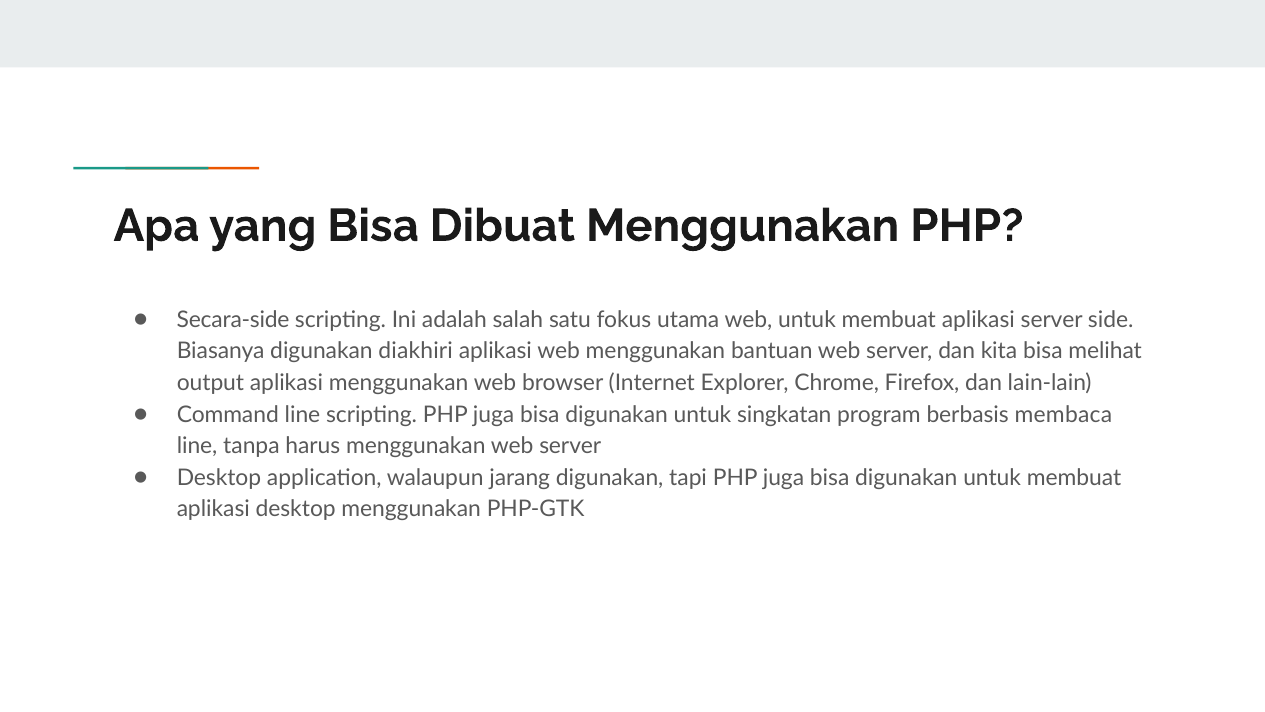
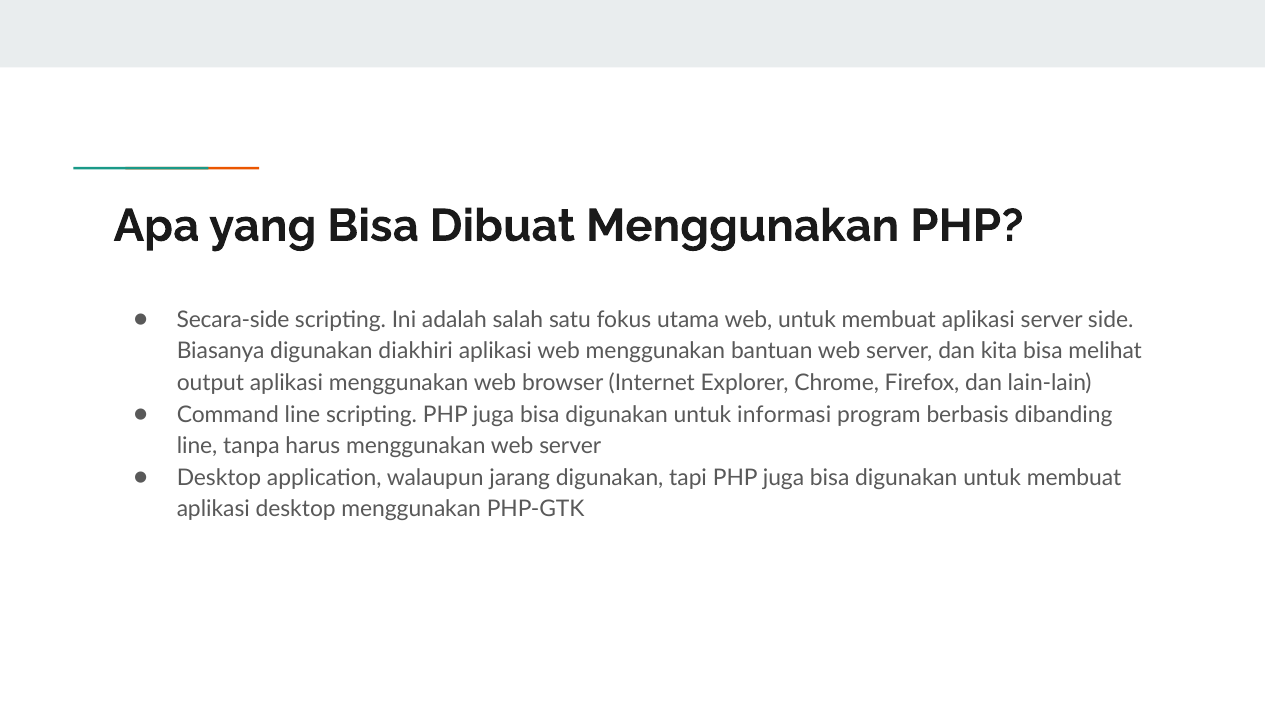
singkatan: singkatan -> informasi (784, 414)
membaca: membaca -> dibanding (1064, 414)
